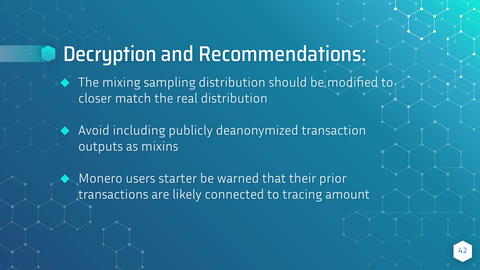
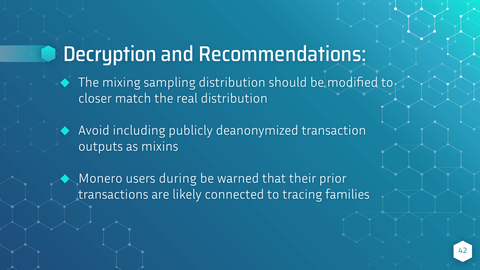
starter: starter -> during (178, 179)
amount: amount -> families (348, 195)
